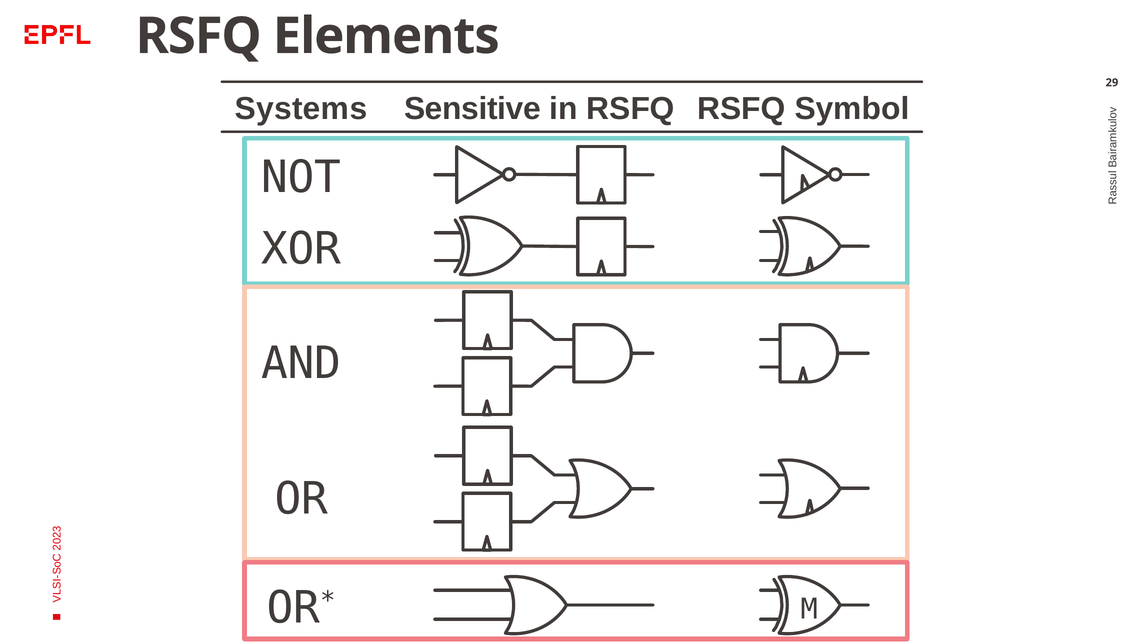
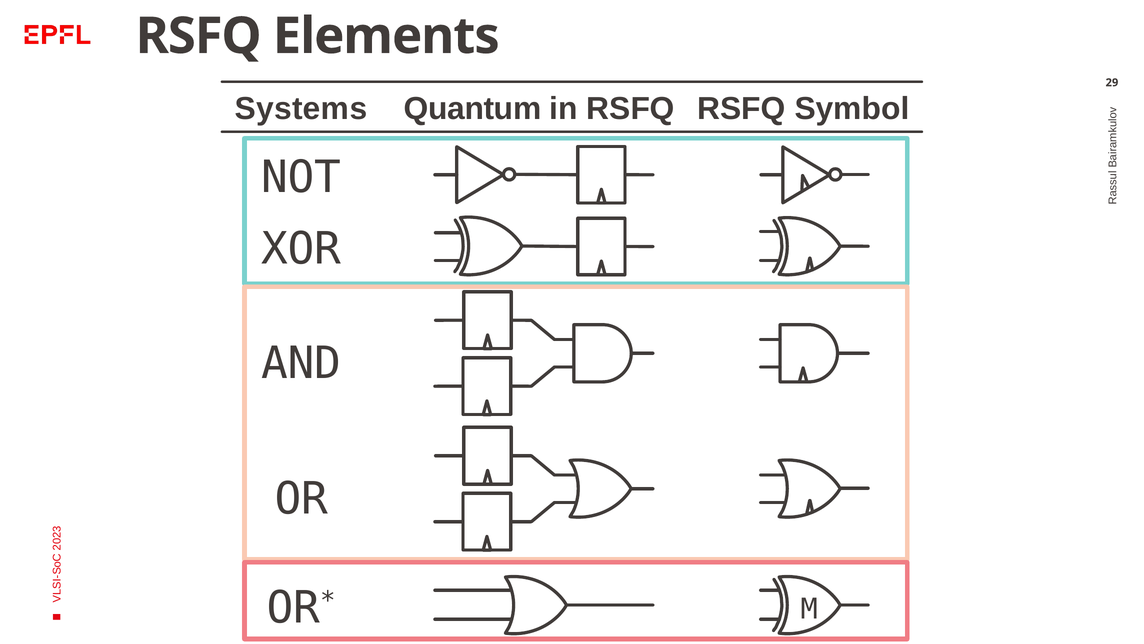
Sensitive: Sensitive -> Quantum (473, 109)
